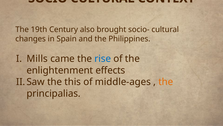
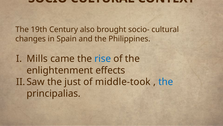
this: this -> just (73, 82)
middle-ages: middle-ages -> middle-took (123, 82)
the colour: orange -> blue (166, 82)
